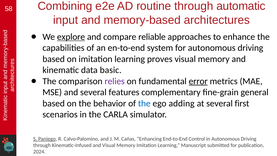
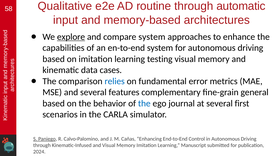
Combining: Combining -> Qualitative (65, 6)
compare reliable: reliable -> system (152, 37)
proves: proves -> testing (160, 59)
basic: basic -> cases (111, 70)
relies colour: purple -> blue (115, 81)
error underline: present -> none (198, 81)
adding: adding -> journal (182, 103)
